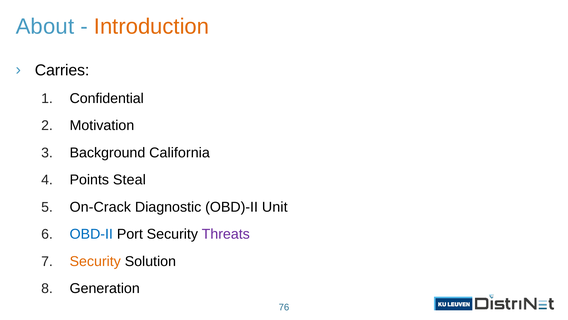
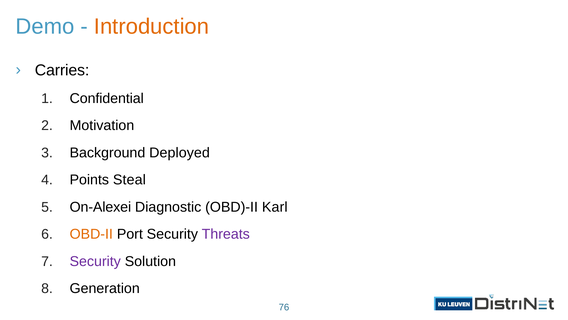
About: About -> Demo (45, 27)
California: California -> Deployed (180, 152)
On-Crack: On-Crack -> On-Alexei (100, 207)
Unit: Unit -> Karl (275, 207)
OBD-II colour: blue -> orange (91, 234)
Security colour: orange -> purple (95, 261)
